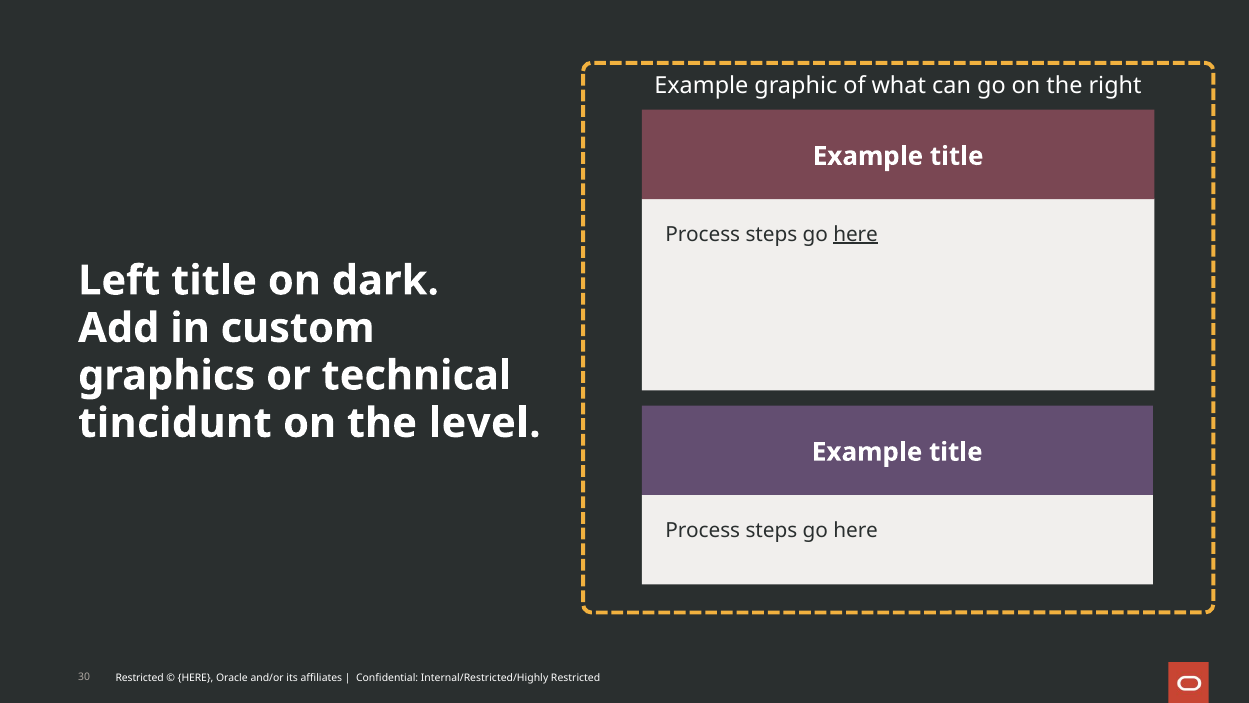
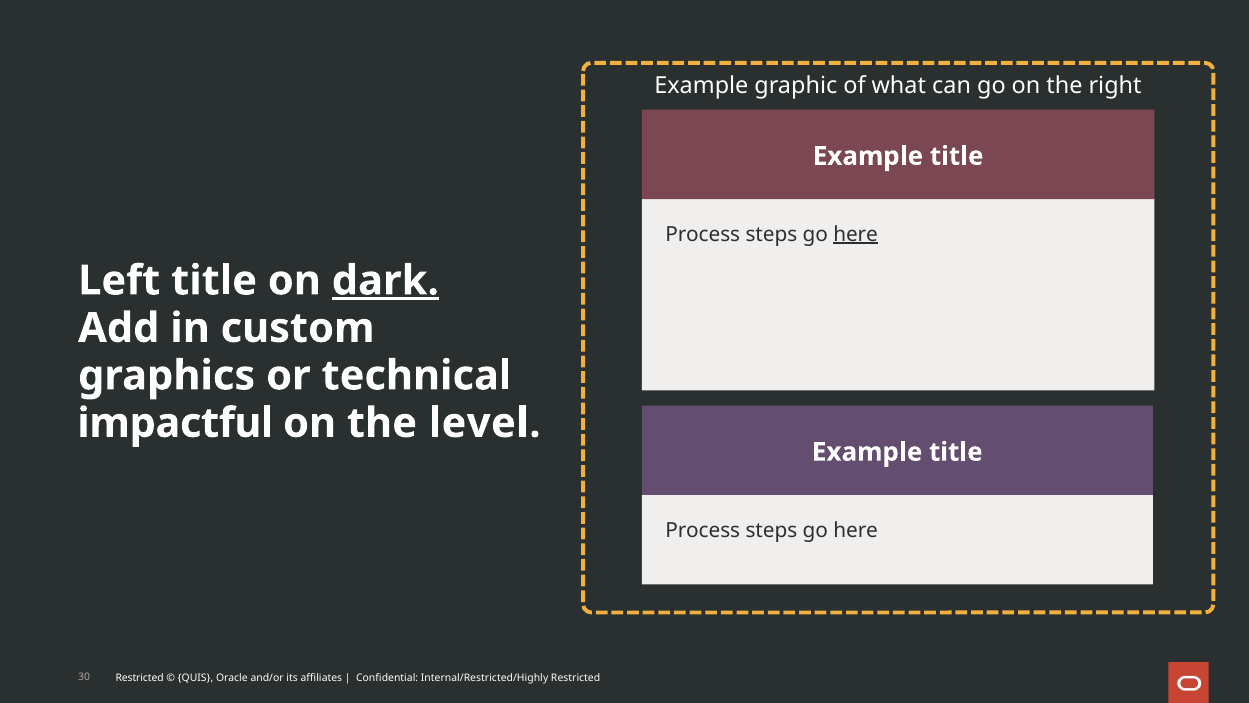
dark underline: none -> present (385, 281)
tincidunt: tincidunt -> impactful (175, 423)
HERE: HERE -> QUIS (196, 677)
